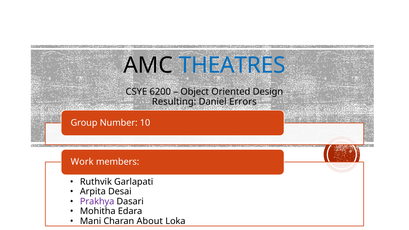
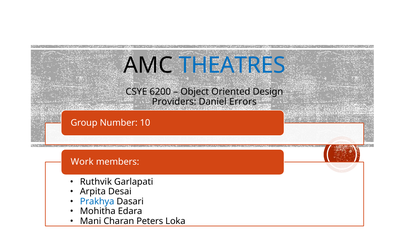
Resulting: Resulting -> Providers (174, 102)
Prakhya colour: purple -> blue (97, 201)
About: About -> Peters (150, 221)
